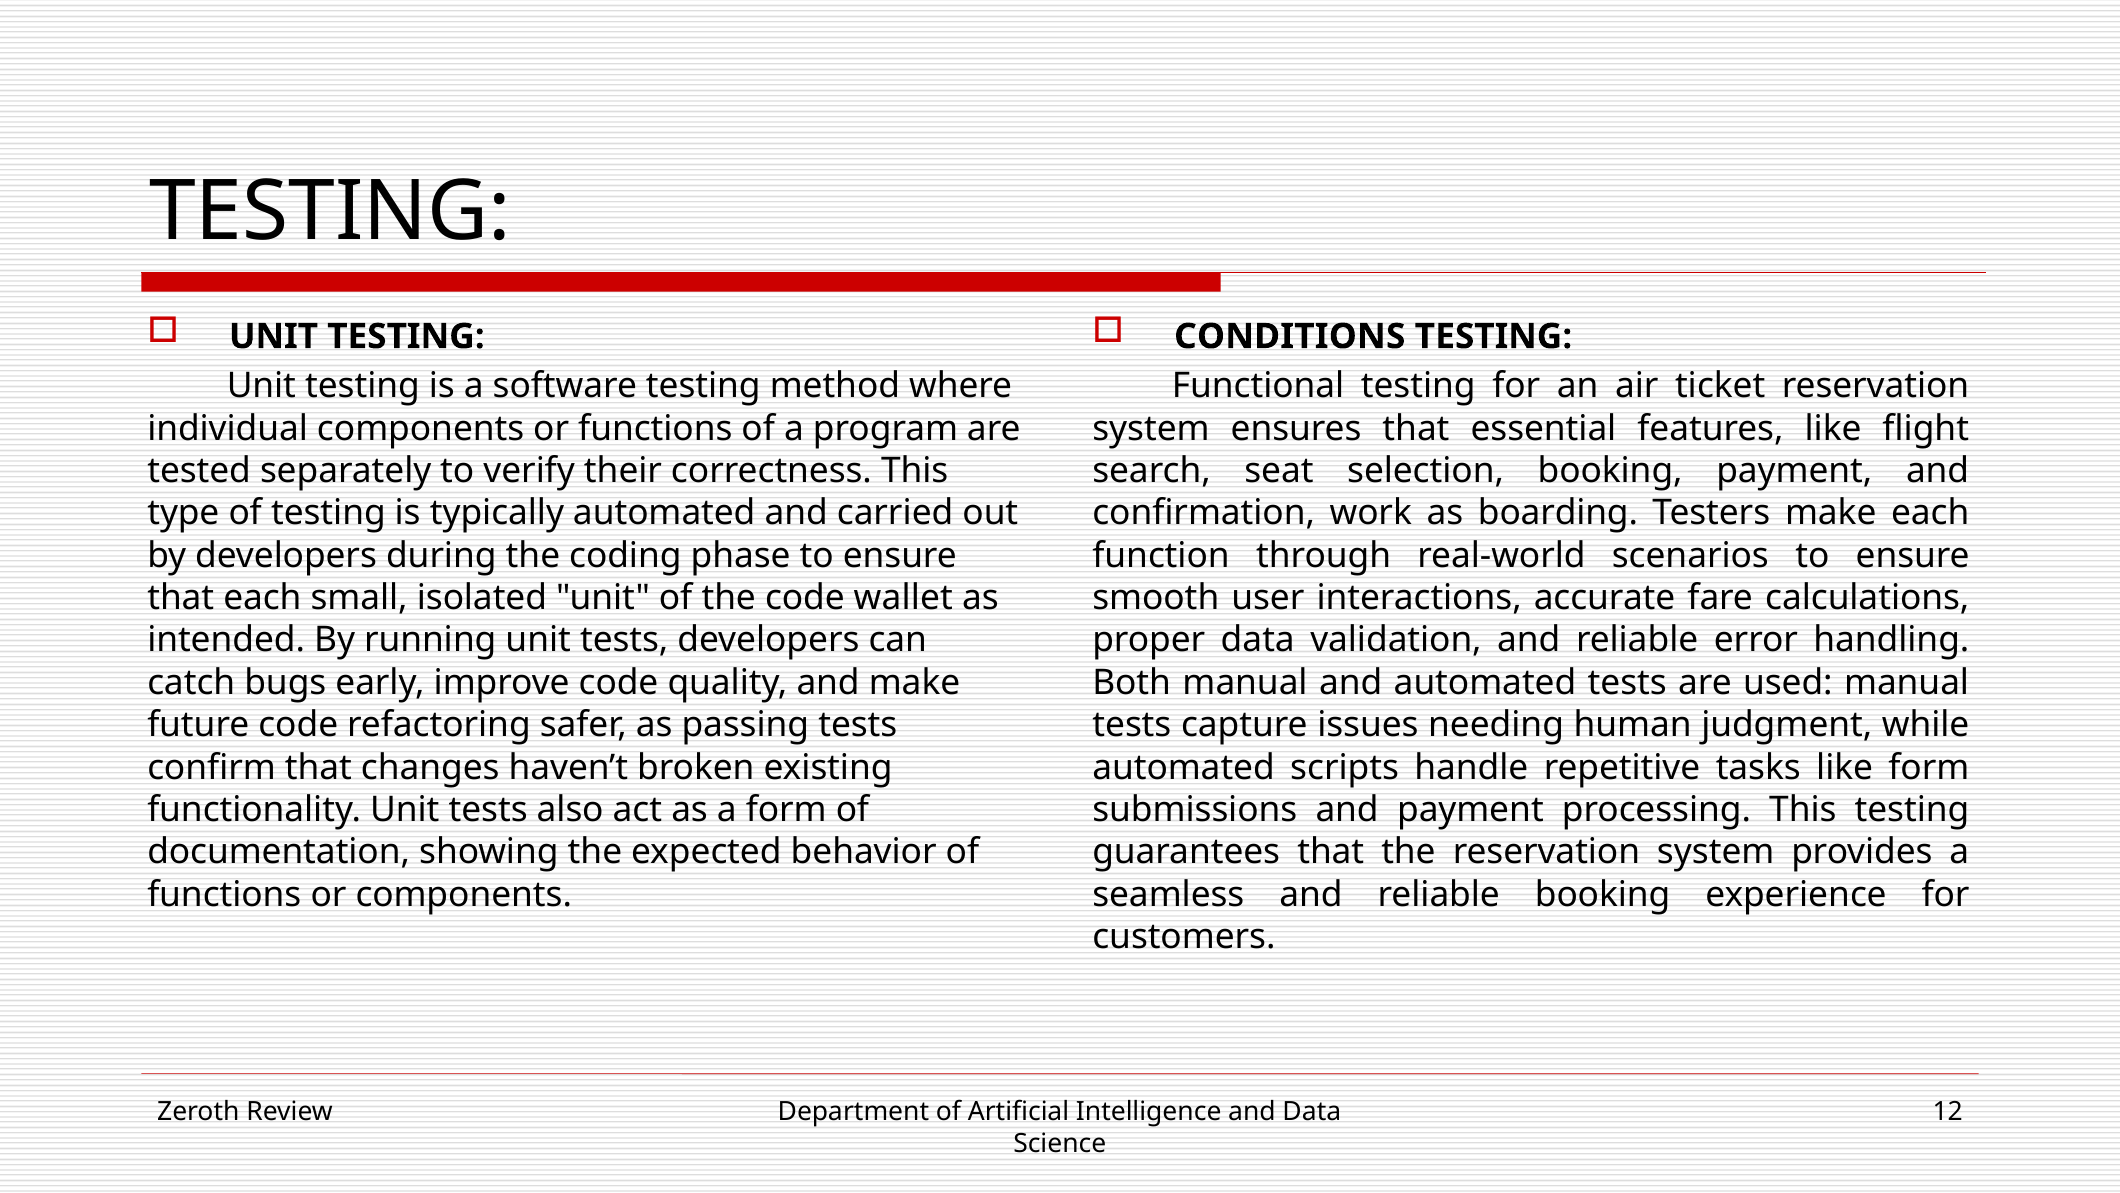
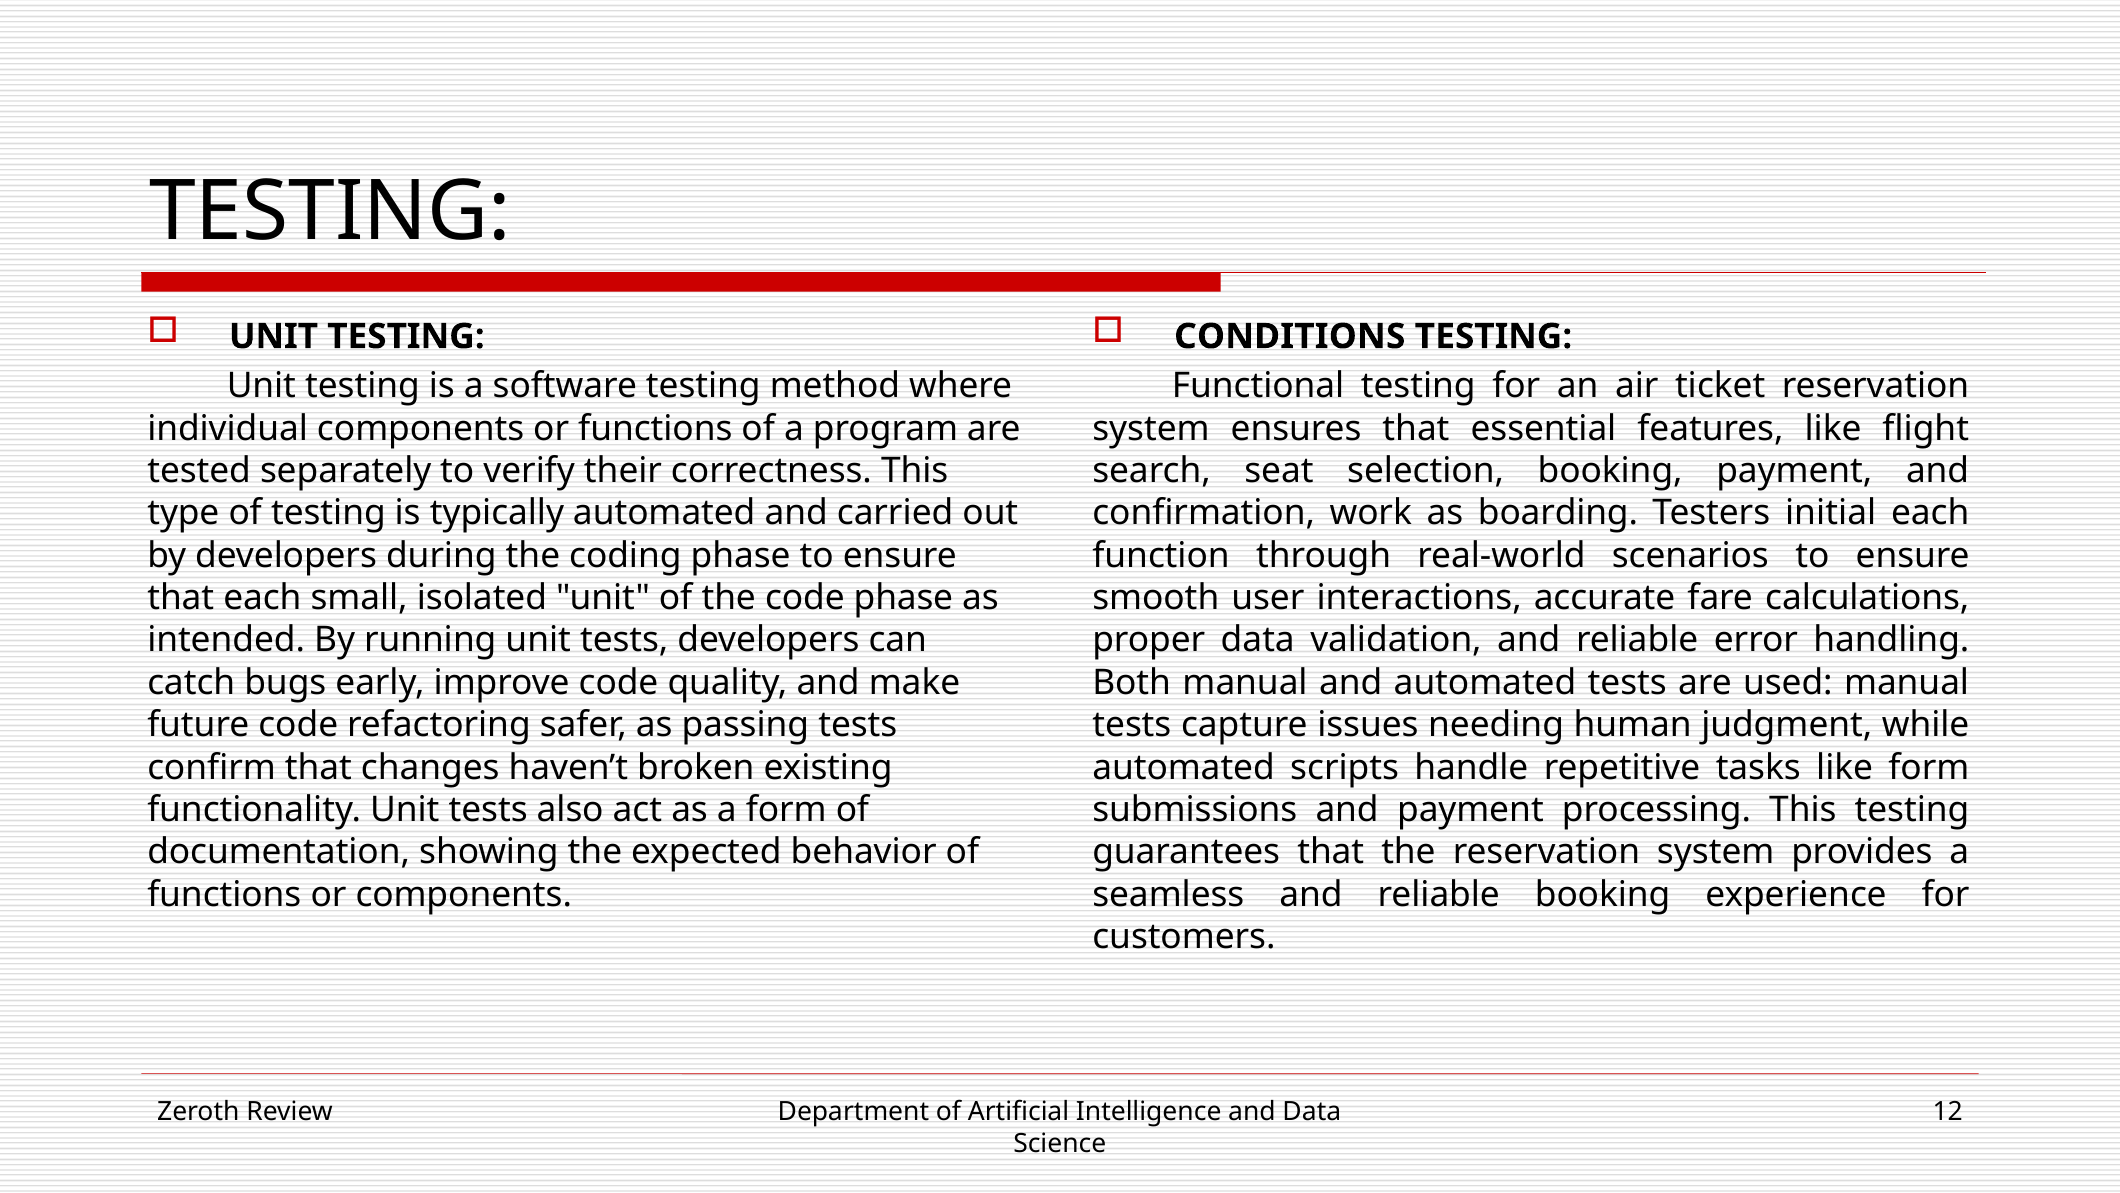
Testers make: make -> initial (1831, 513)
code wallet: wallet -> phase (903, 598)
